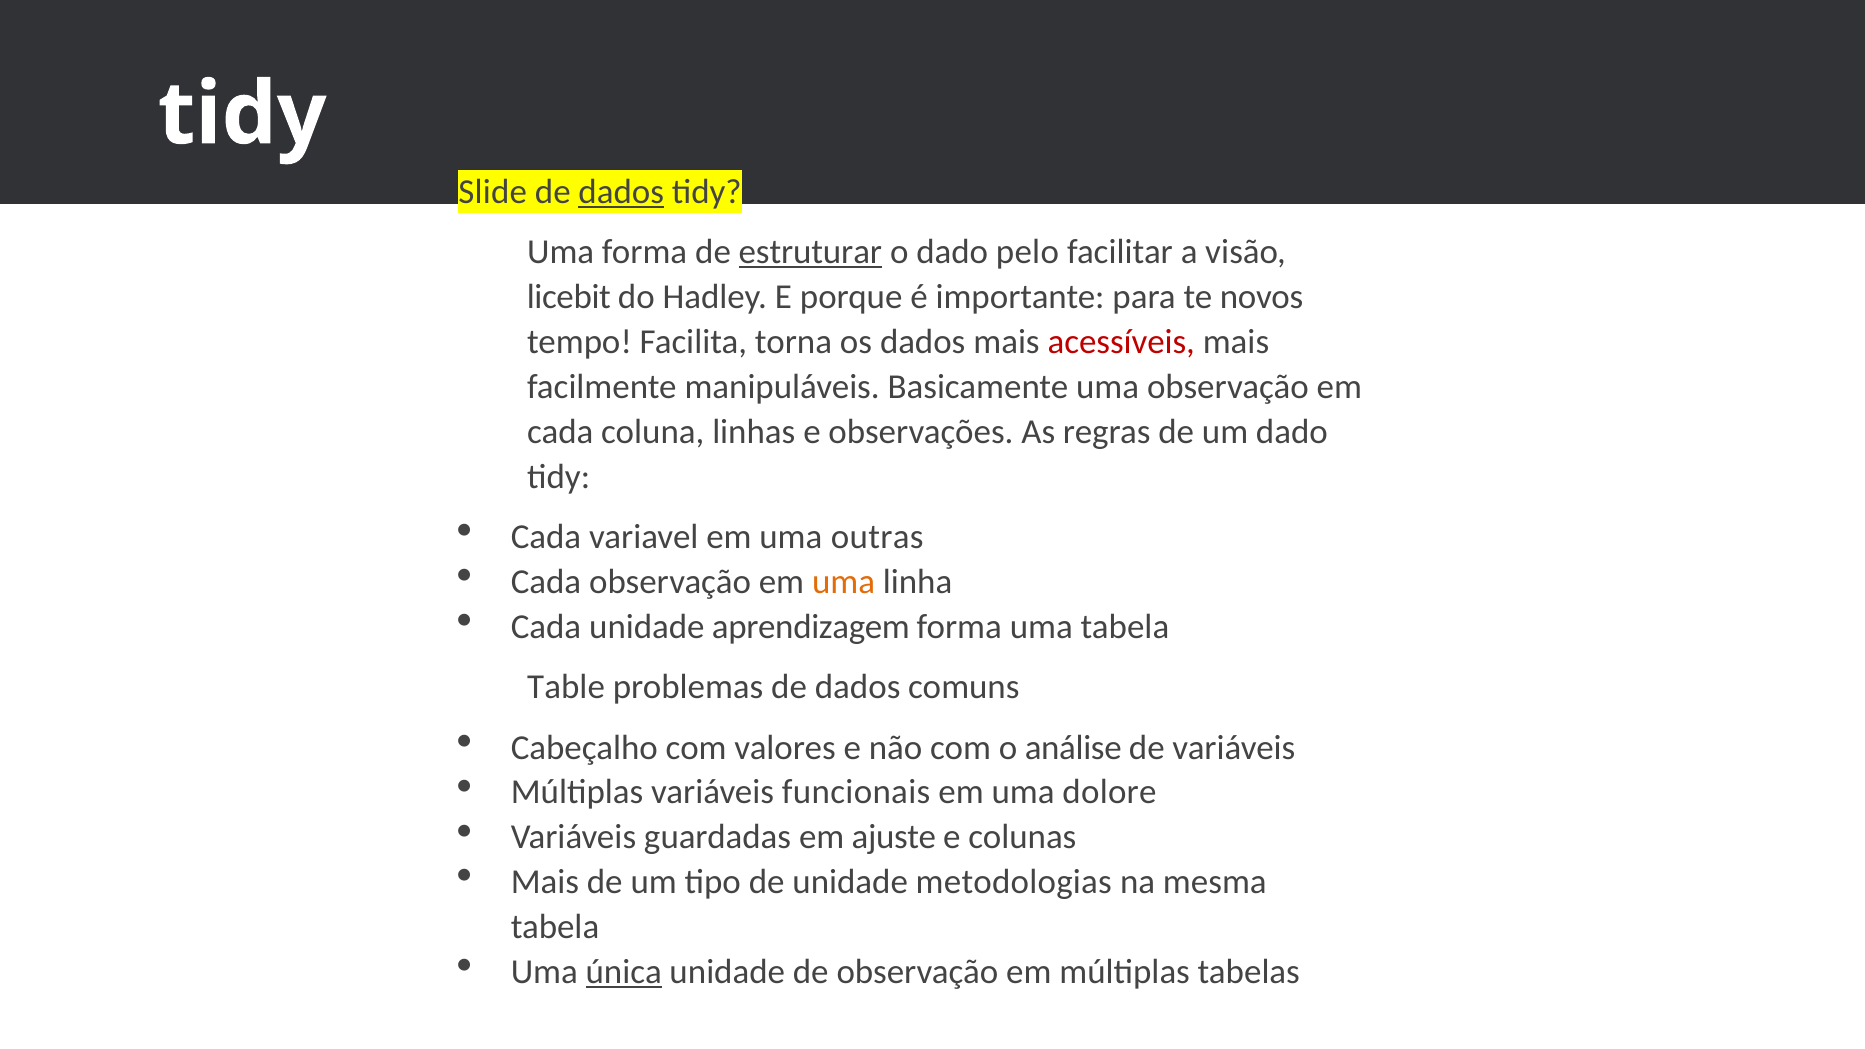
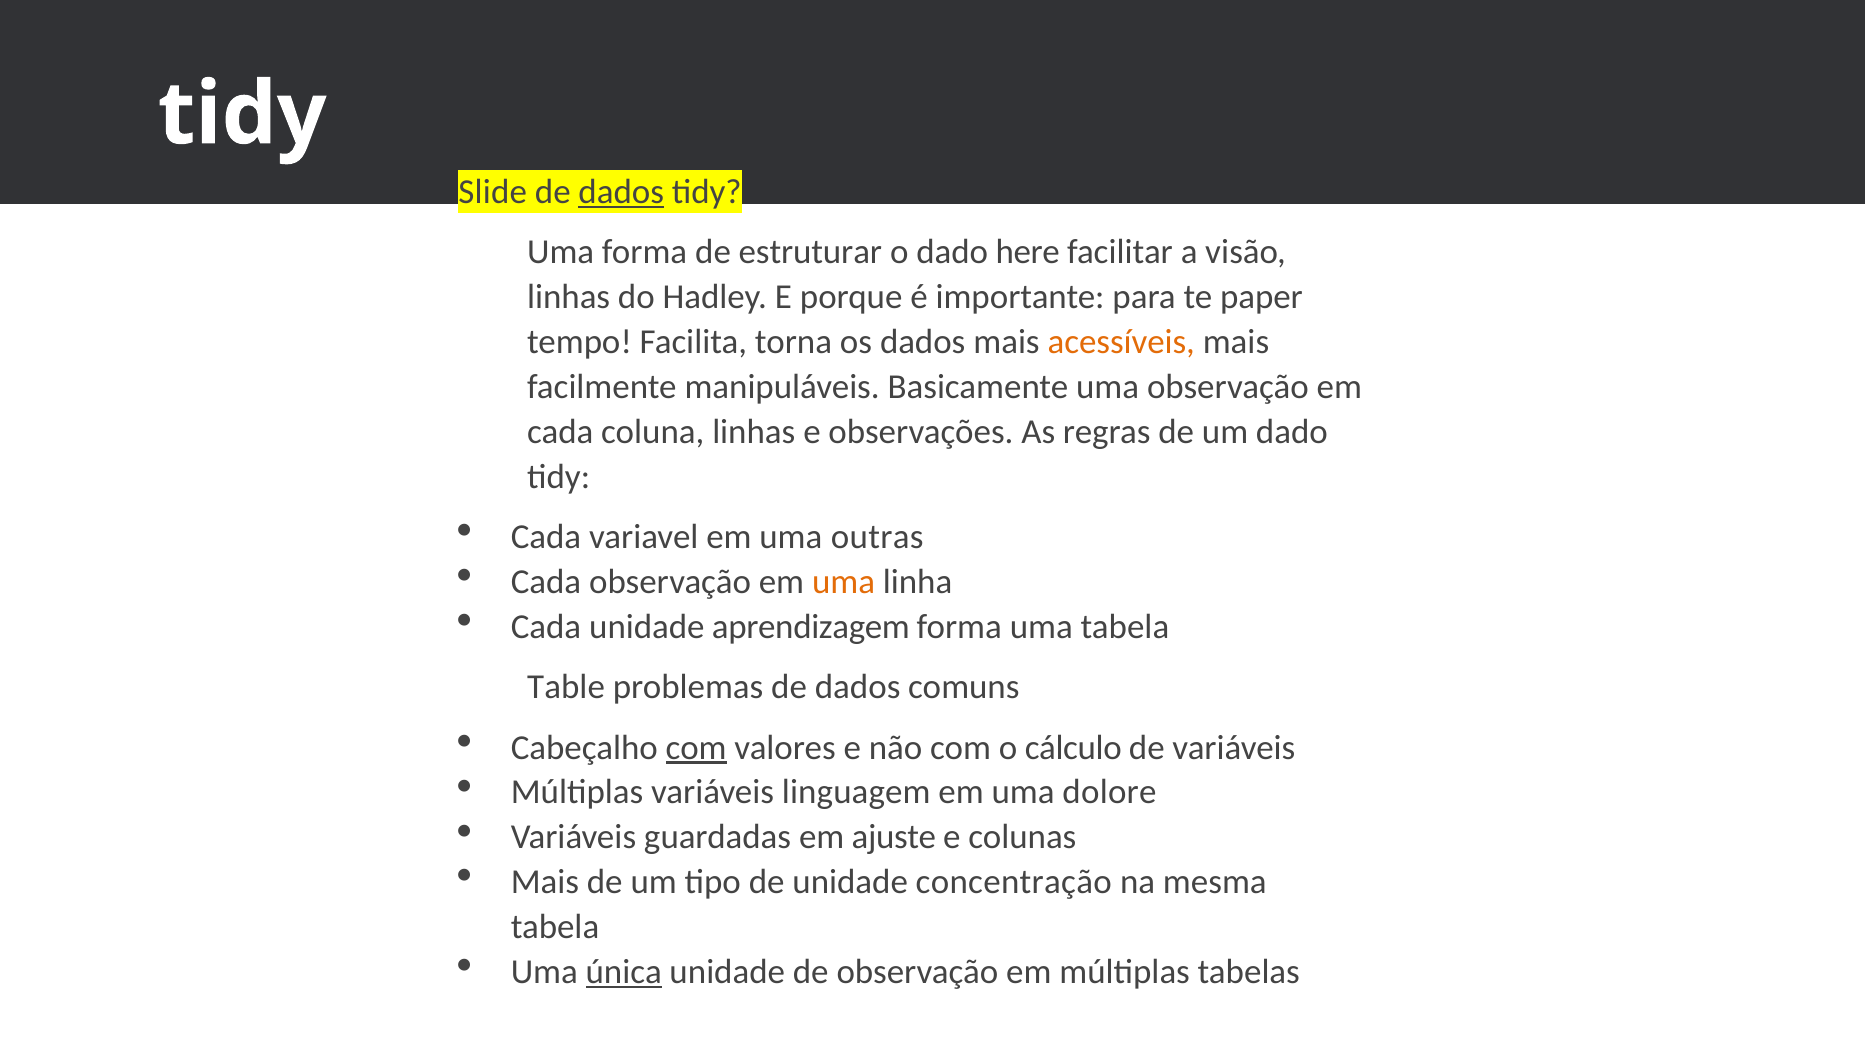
estruturar underline: present -> none (810, 252)
pelo: pelo -> here (1028, 252)
licebit: licebit -> linhas (569, 297)
novos: novos -> paper (1261, 297)
acessíveis colour: red -> orange (1121, 342)
com underline: none -> present (696, 748)
análise: análise -> cálculo (1073, 748)
funcionais: funcionais -> linguagem (856, 792)
metodologias: metodologias -> concentração (1014, 882)
